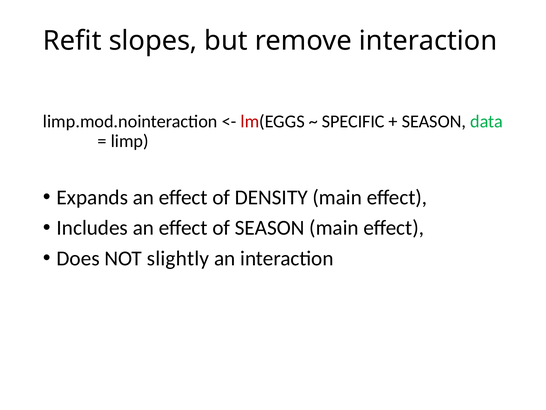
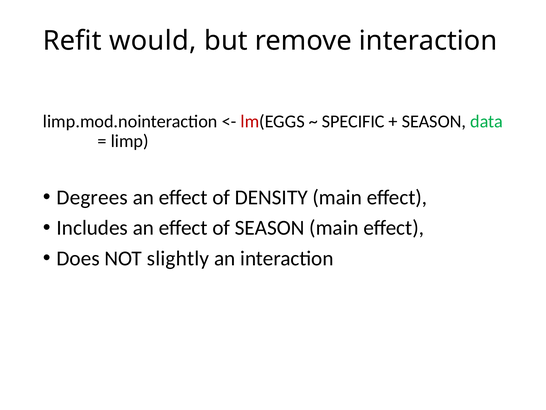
slopes: slopes -> would (153, 41)
Expands: Expands -> Degrees (92, 197)
